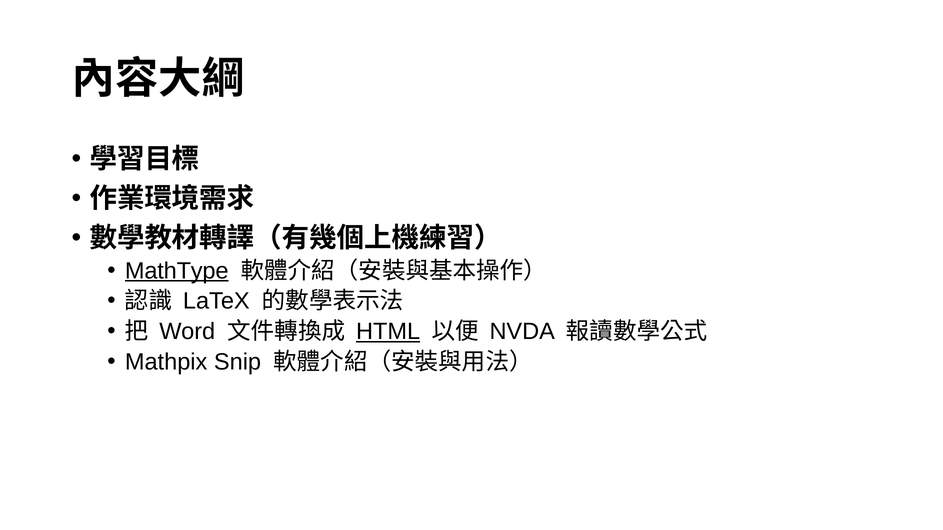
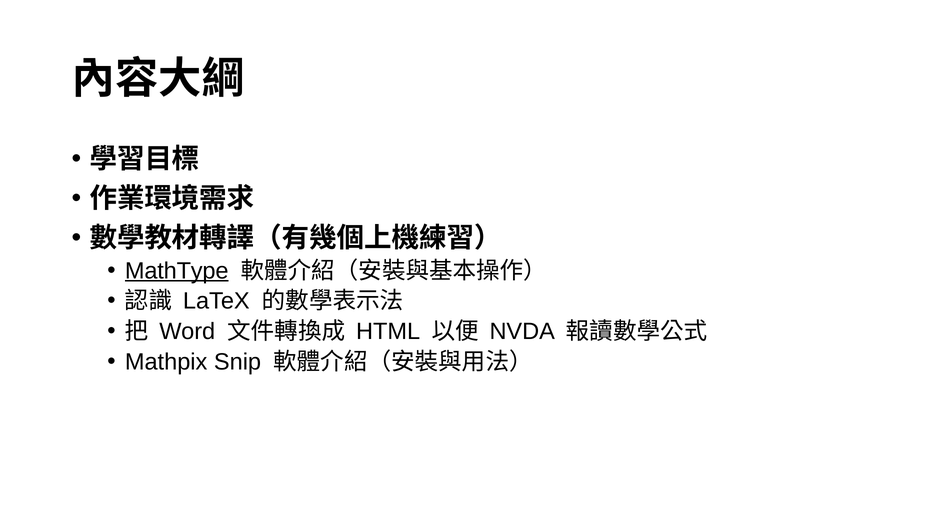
HTML underline: present -> none (388, 332)
